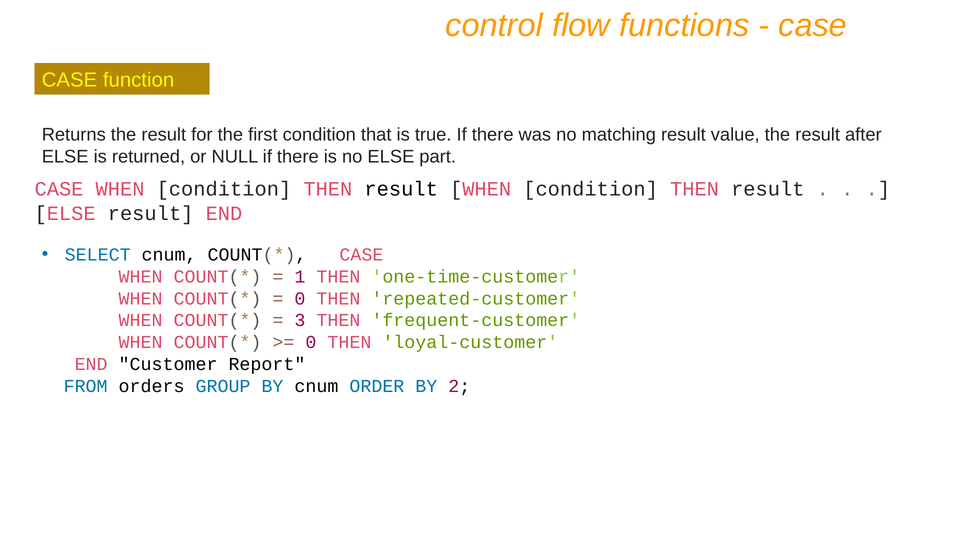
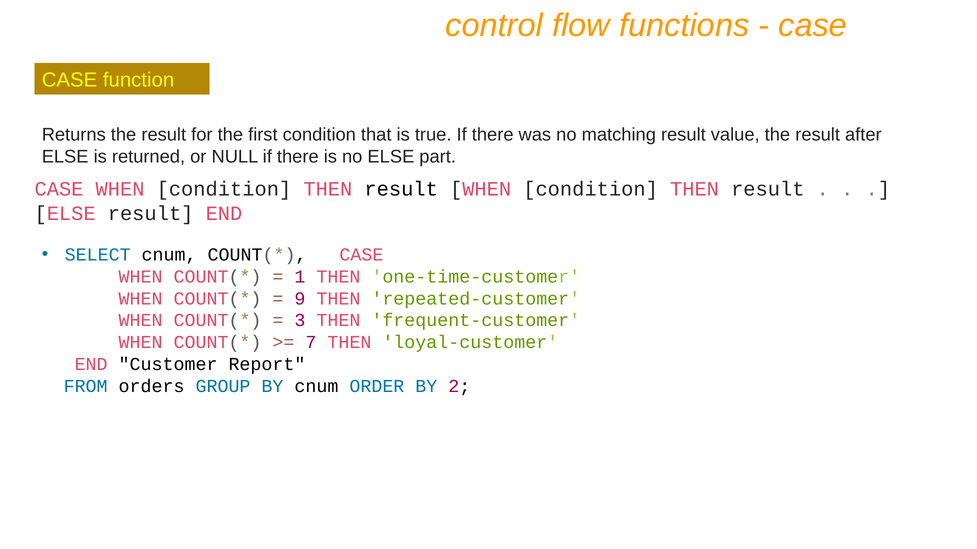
0: 0 -> 9 (300, 299)
0: 0 -> 7 (311, 343)
